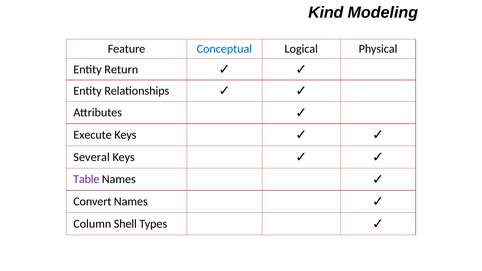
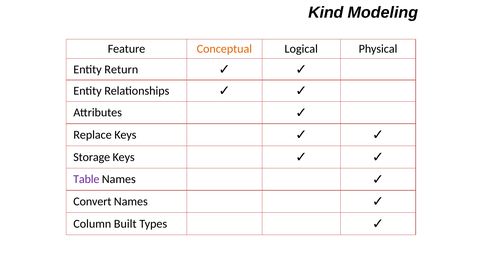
Conceptual colour: blue -> orange (224, 49)
Execute: Execute -> Replace (93, 135)
Several: Several -> Storage (92, 157)
Shell: Shell -> Built (125, 224)
